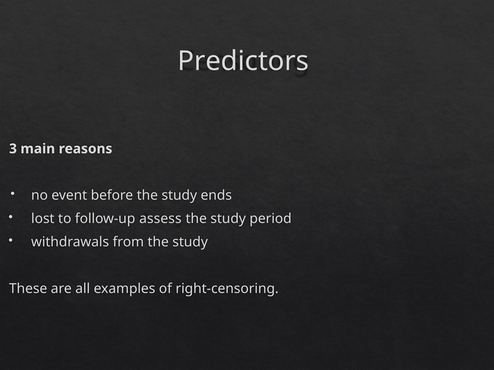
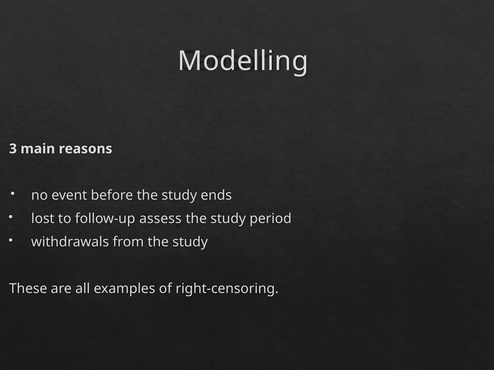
Predictors: Predictors -> Modelling (243, 61)
